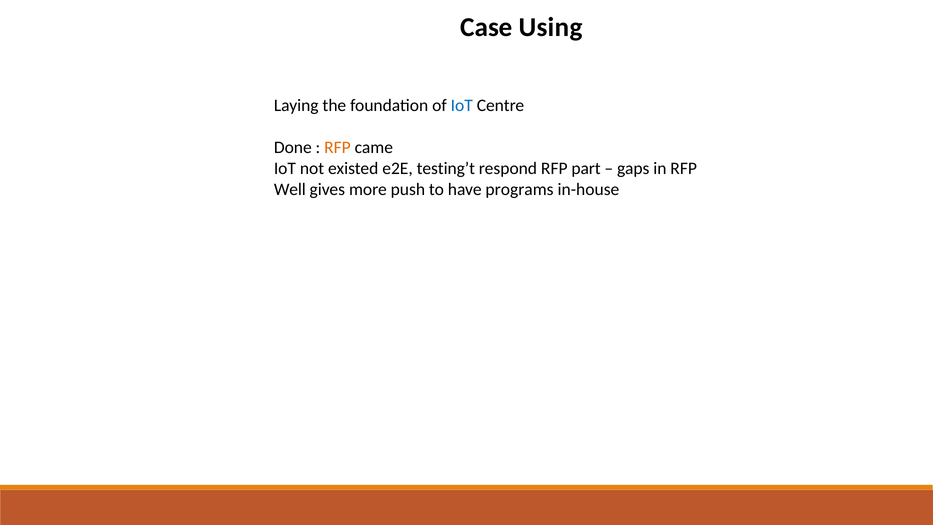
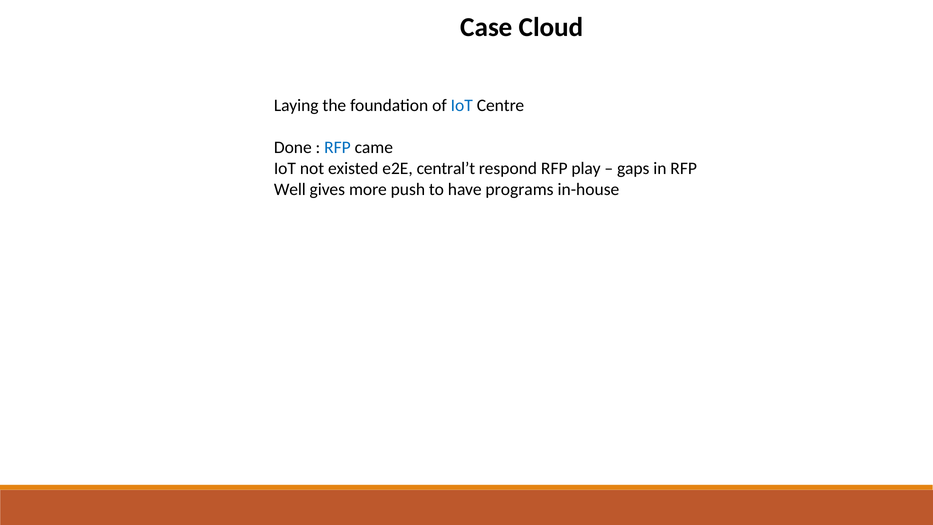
Using: Using -> Cloud (551, 27)
RFP colour: orange -> blue (337, 148)
testing’t: testing’t -> central’t (446, 169)
part: part -> play (586, 169)
